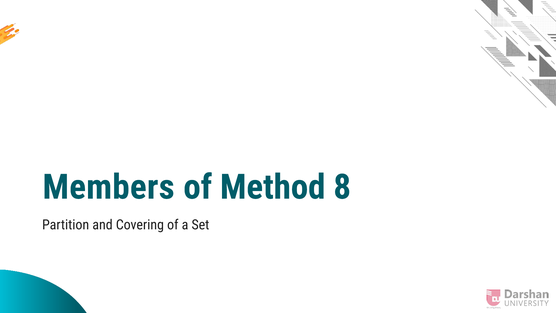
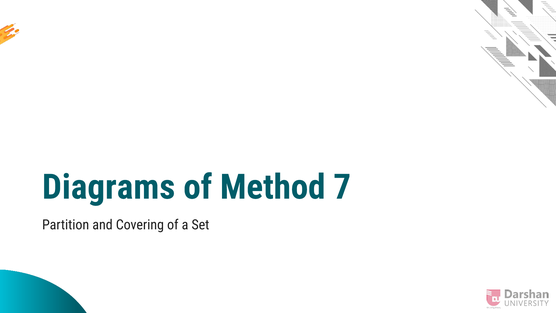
Members: Members -> Diagrams (109, 187)
8: 8 -> 7 (342, 187)
